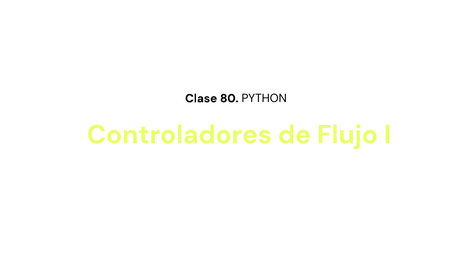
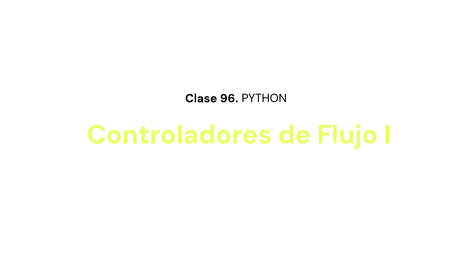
80: 80 -> 96 (229, 99)
